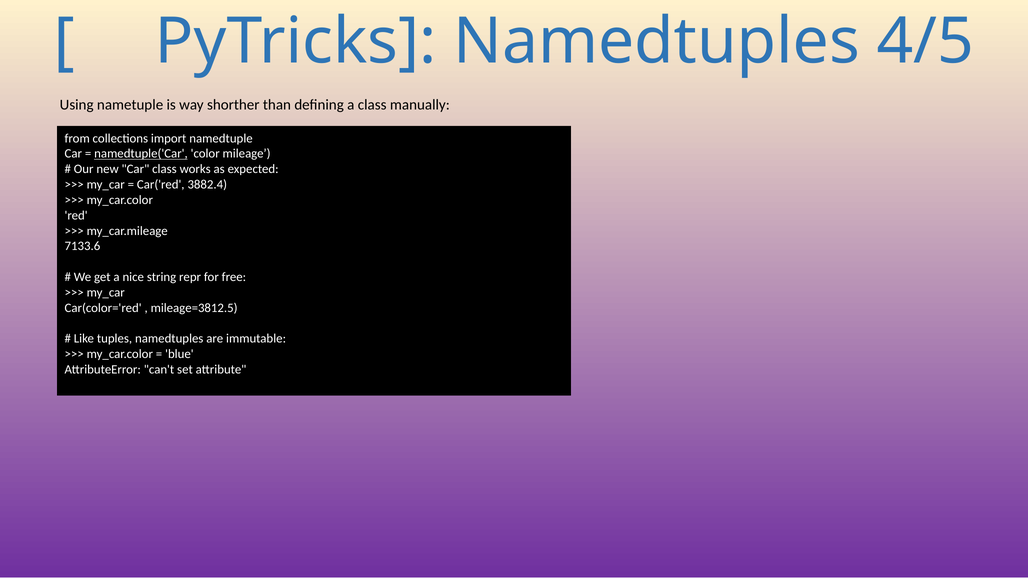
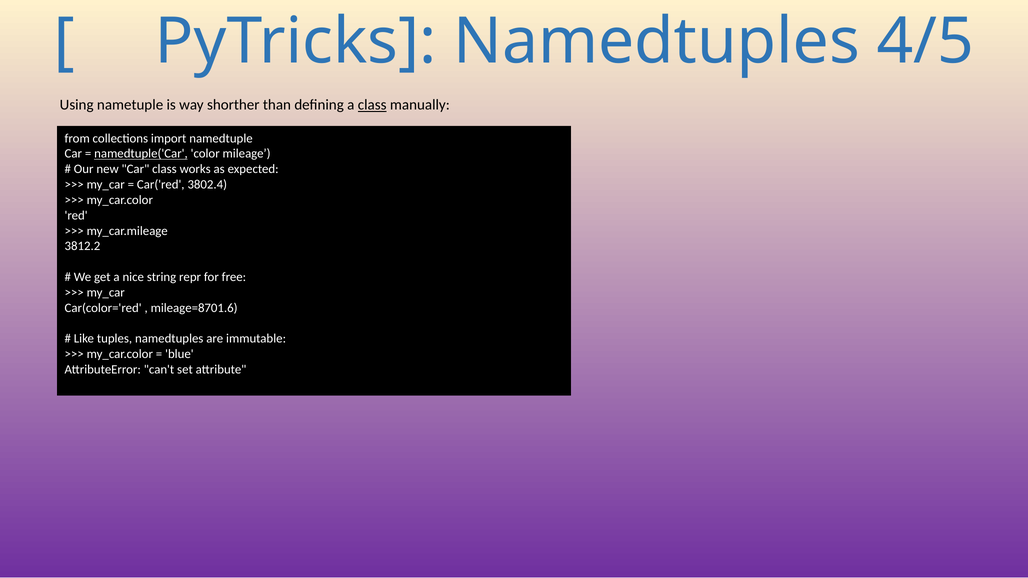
class underline: none -> present (372, 105)
3882.4: 3882.4 -> 3802.4 (207, 185)
7133.6: 7133.6 -> 3812.2 (82, 246)
mileage=3812.5: mileage=3812.5 -> mileage=8701.6 (194, 308)
